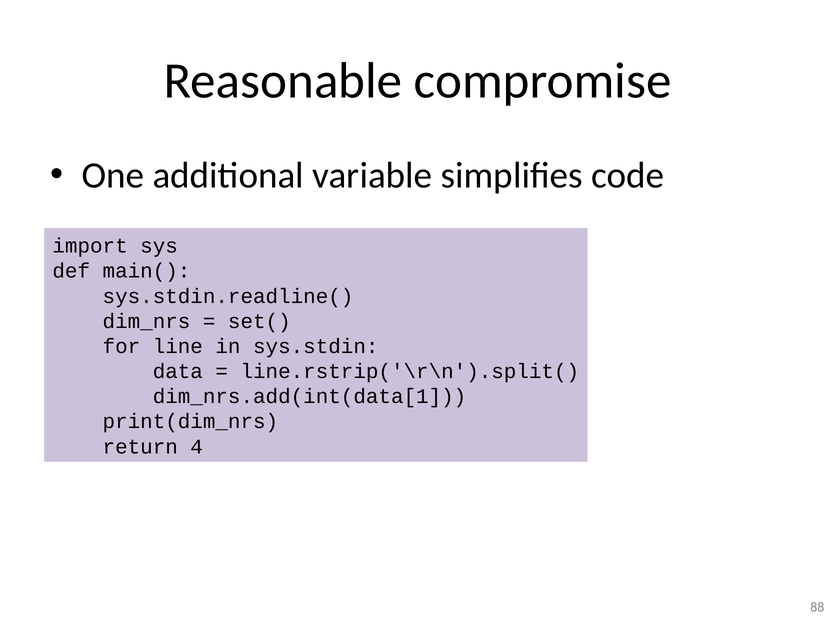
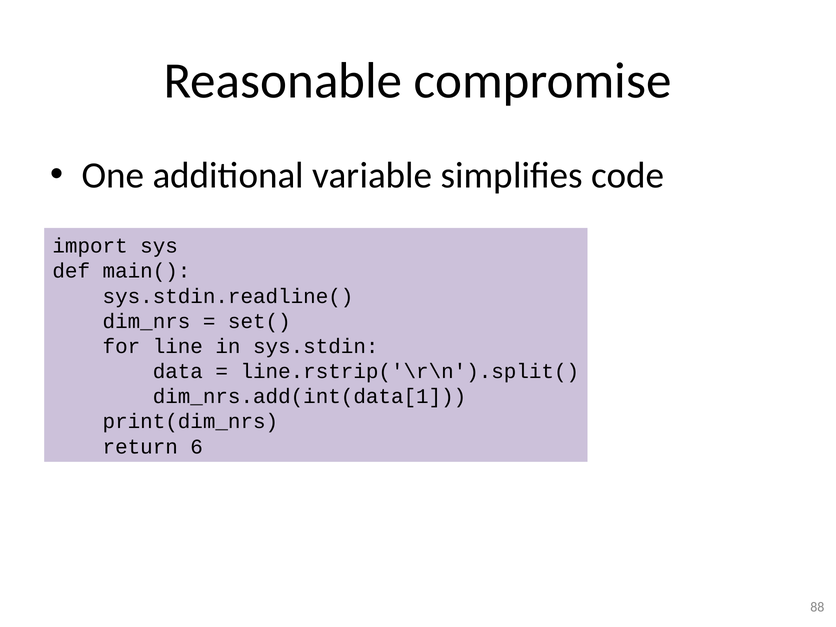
4: 4 -> 6 (197, 447)
